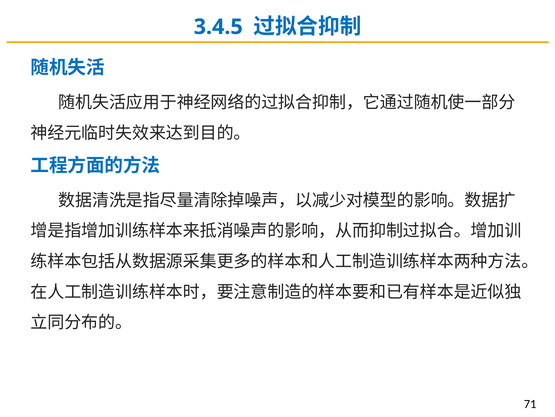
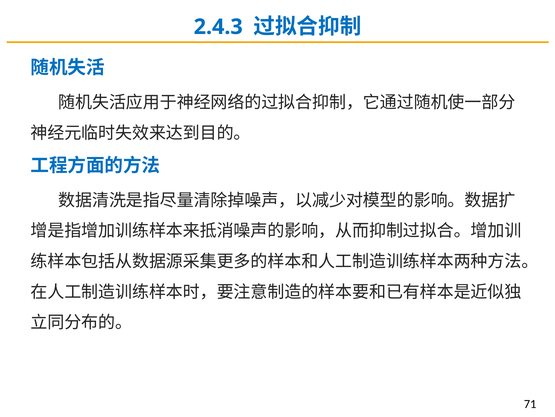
3.4.5: 3.4.5 -> 2.4.3 (218, 27)
